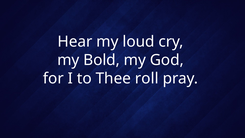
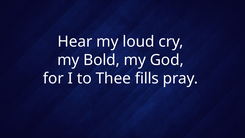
roll: roll -> fills (147, 78)
